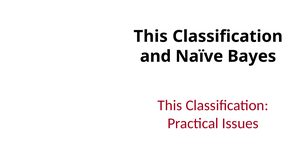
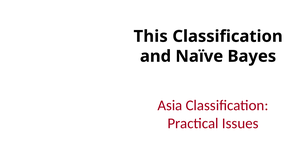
This: This -> Asia (170, 106)
